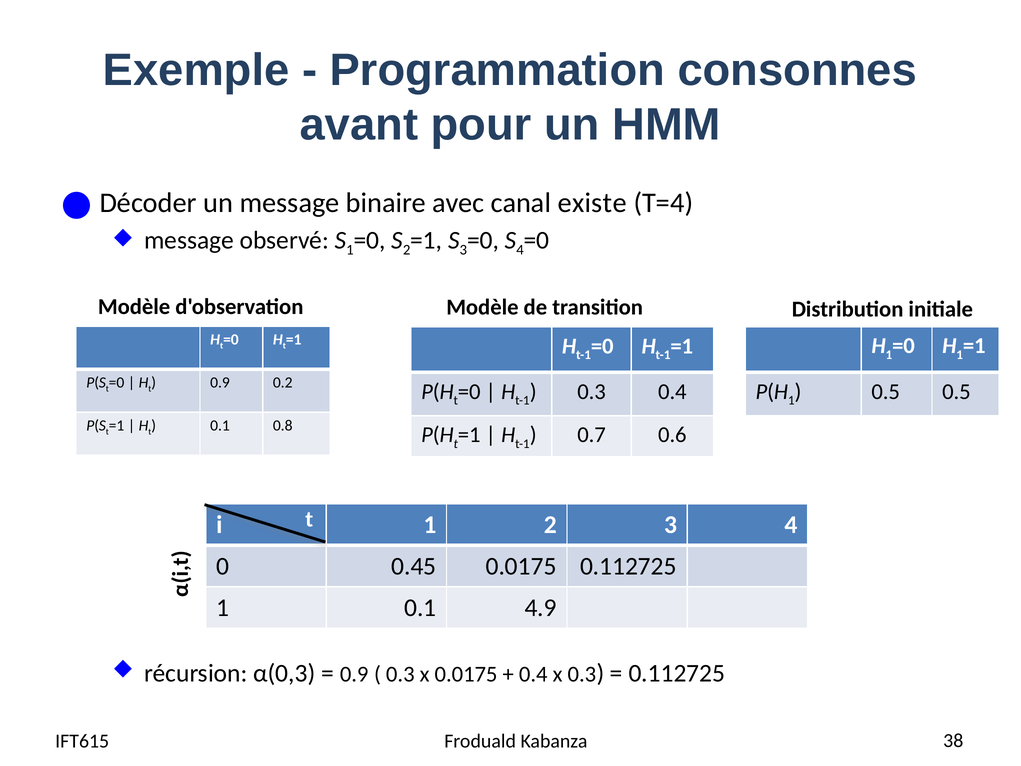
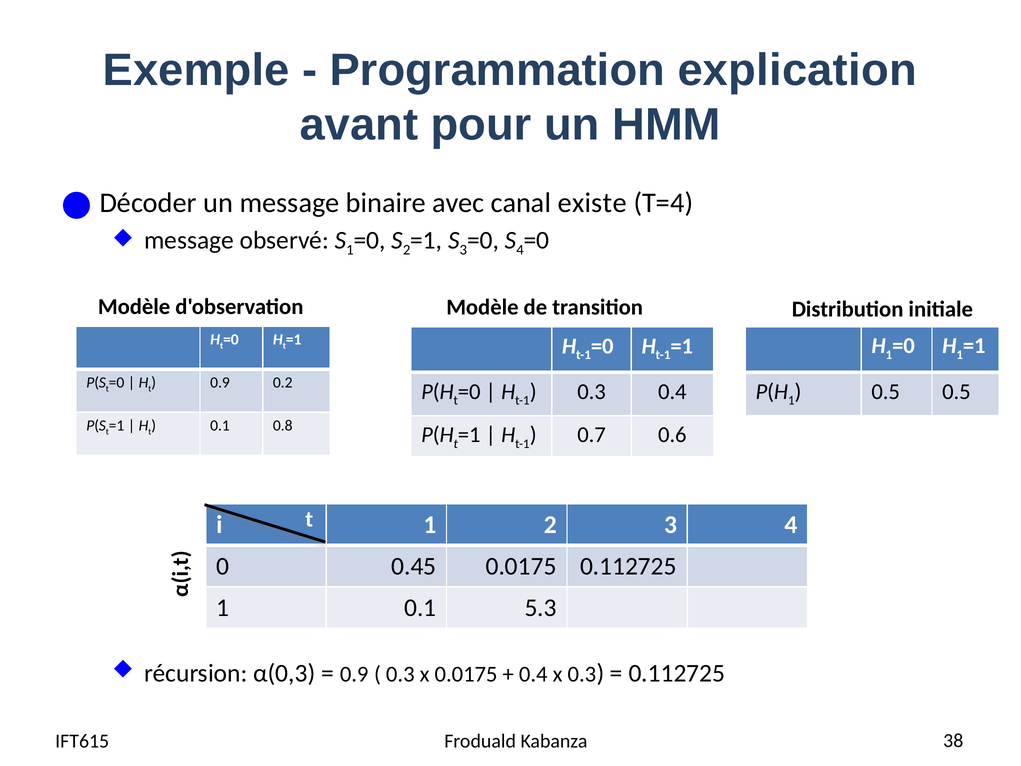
consonnes: consonnes -> explication (797, 70)
4.9: 4.9 -> 5.3 (541, 608)
